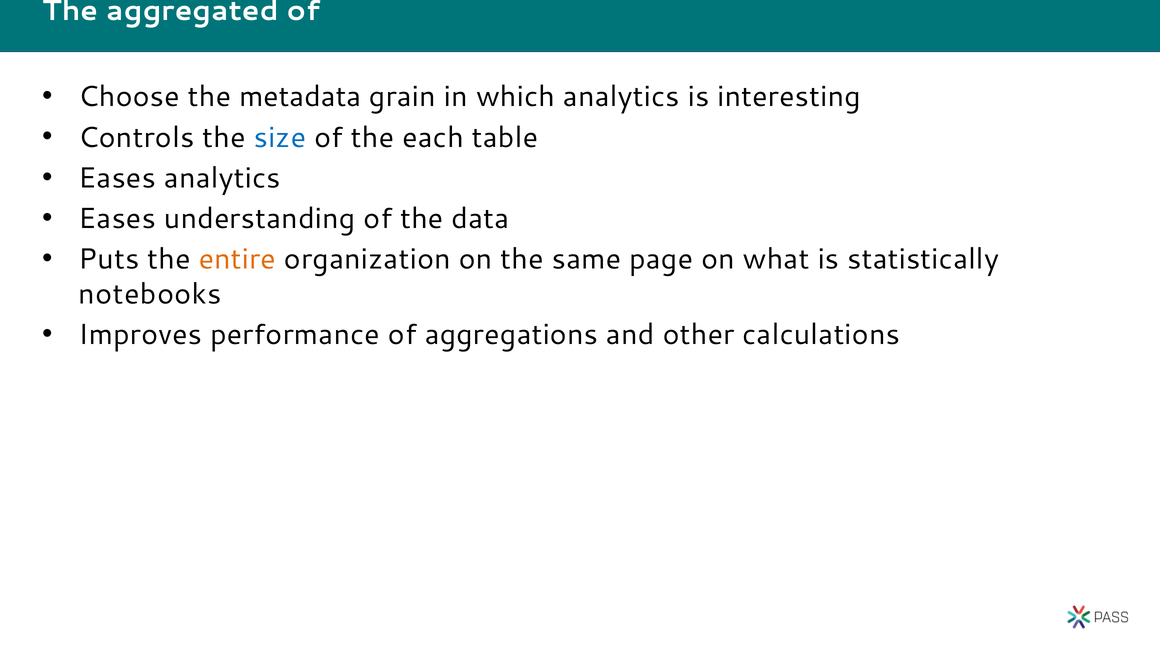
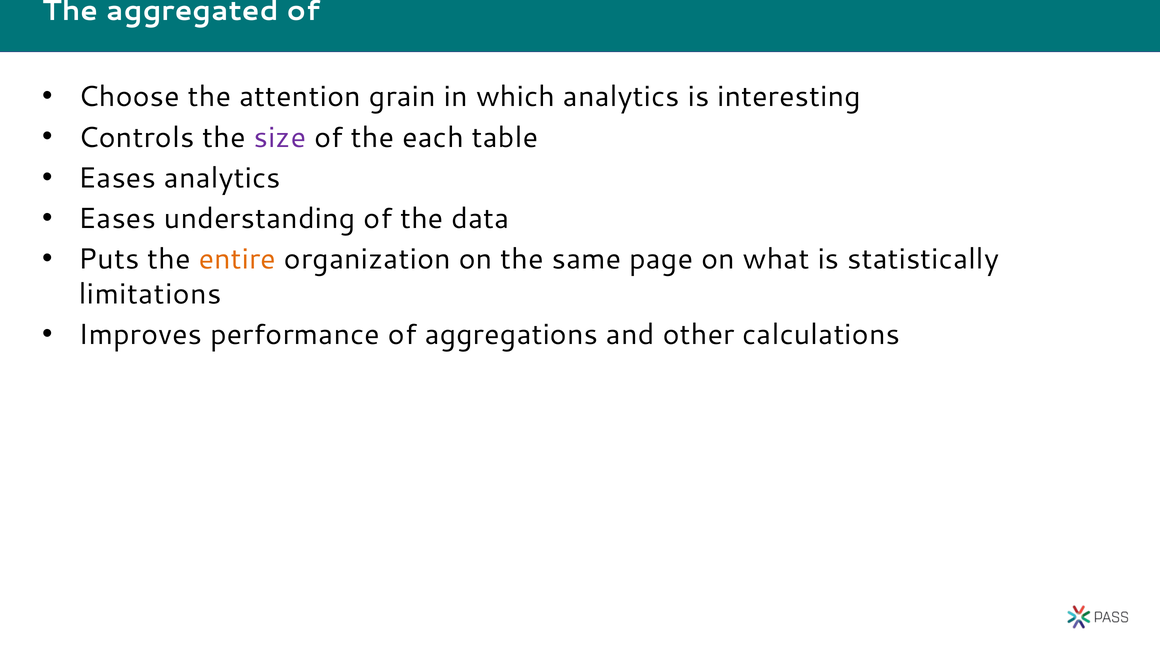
metadata: metadata -> attention (300, 97)
size colour: blue -> purple (280, 137)
notebooks: notebooks -> limitations (150, 294)
